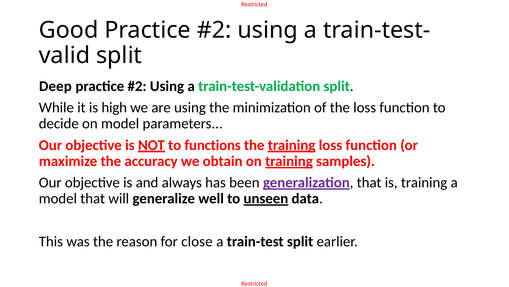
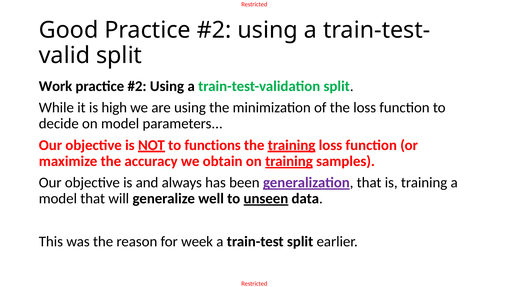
Deep: Deep -> Work (56, 86)
close: close -> week (197, 241)
